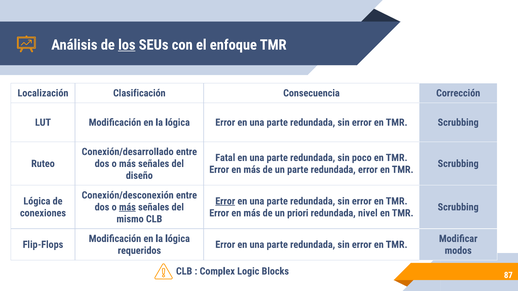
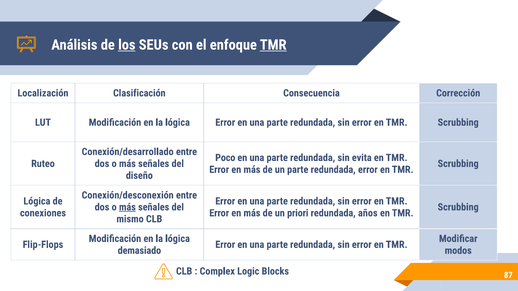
TMR underline: none -> present (273, 45)
Fatal: Fatal -> Poco (225, 158)
poco: poco -> evita (362, 158)
Error underline: present -> none (225, 201)
nivel: nivel -> años (368, 213)
requeridos: requeridos -> demasiado (139, 251)
